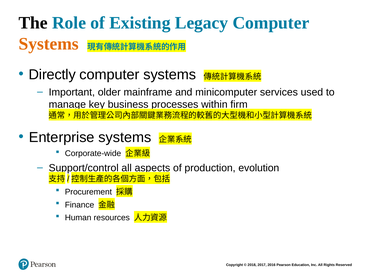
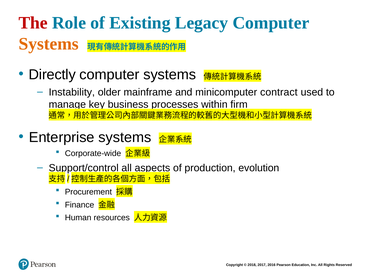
The colour: black -> red (33, 23)
Important: Important -> Instability (72, 92)
services: services -> contract (279, 92)
